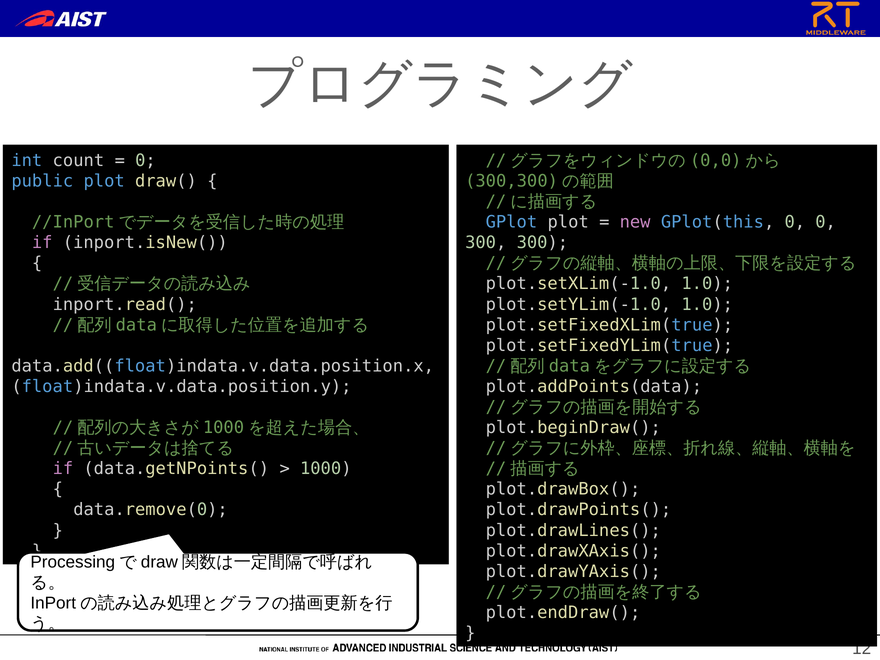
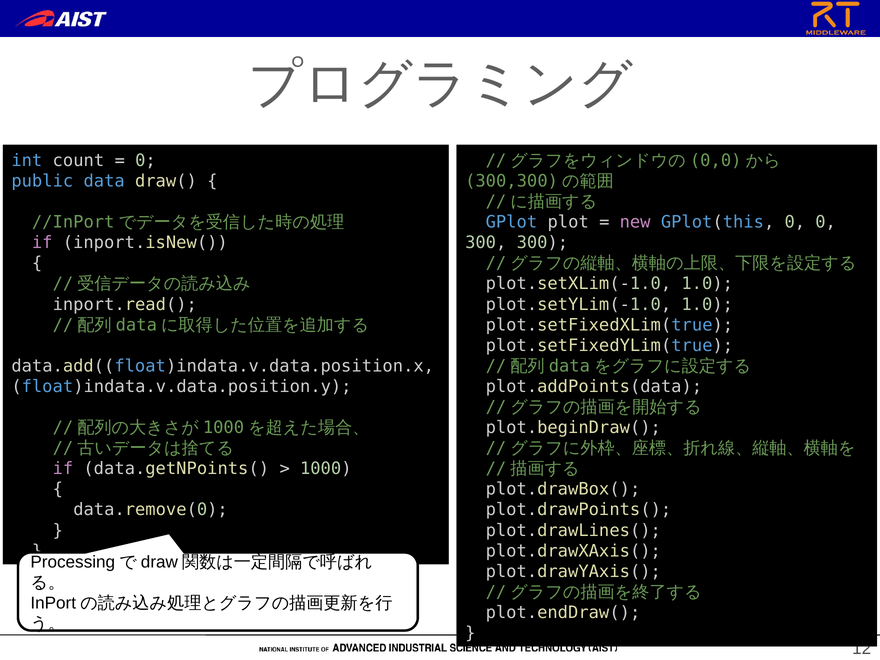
public plot: plot -> data (104, 181)
